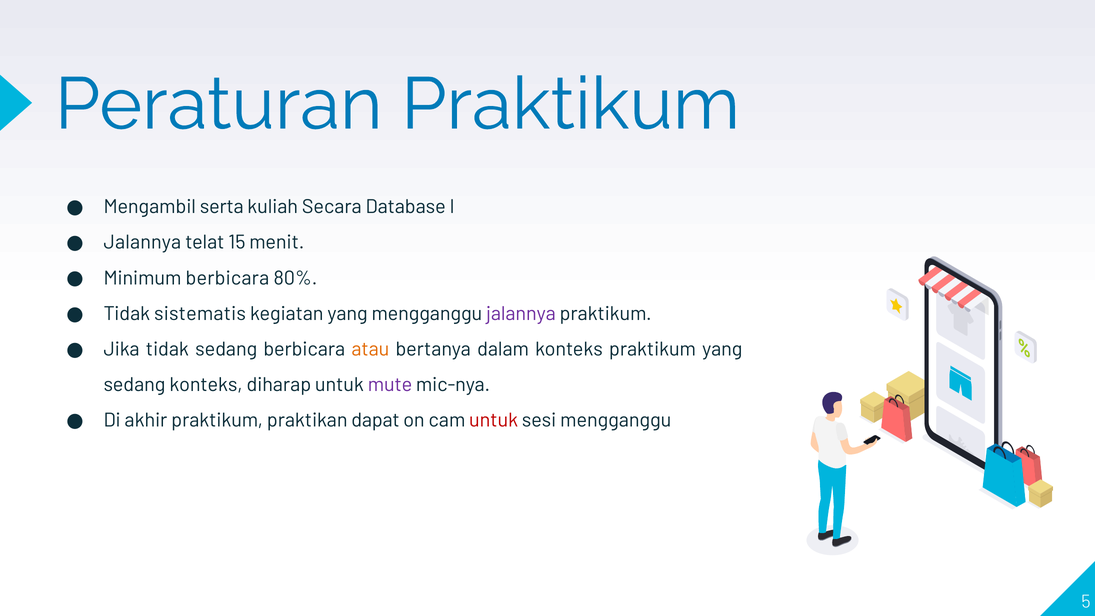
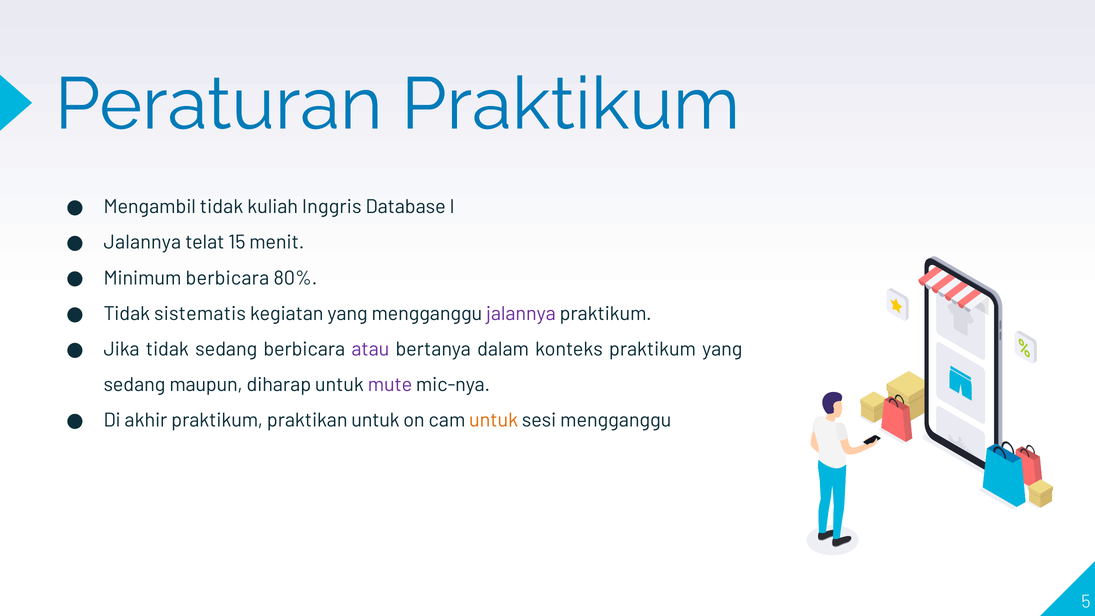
Mengambil serta: serta -> tidak (222, 207)
Secara: Secara -> Inggris (332, 207)
atau colour: orange -> purple (370, 349)
sedang konteks: konteks -> maupun (206, 385)
praktikan dapat: dapat -> untuk (375, 420)
untuk colour: red -> orange (494, 420)
